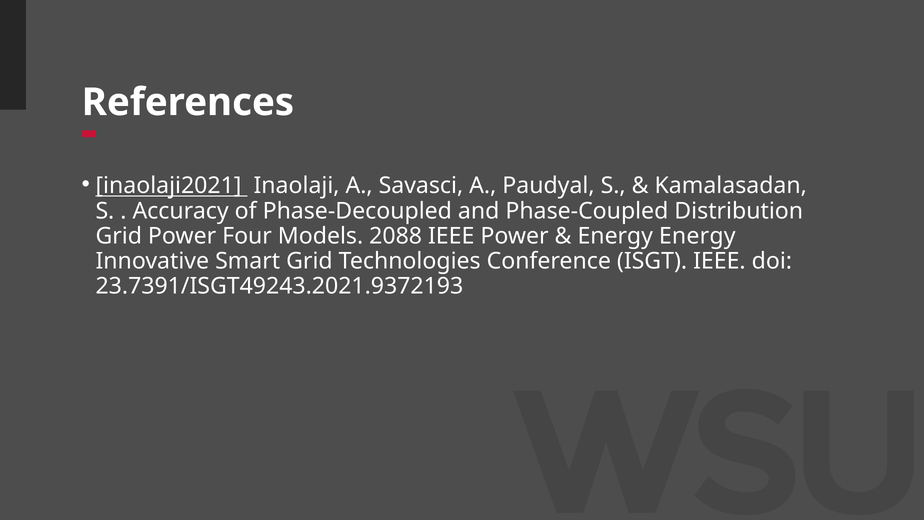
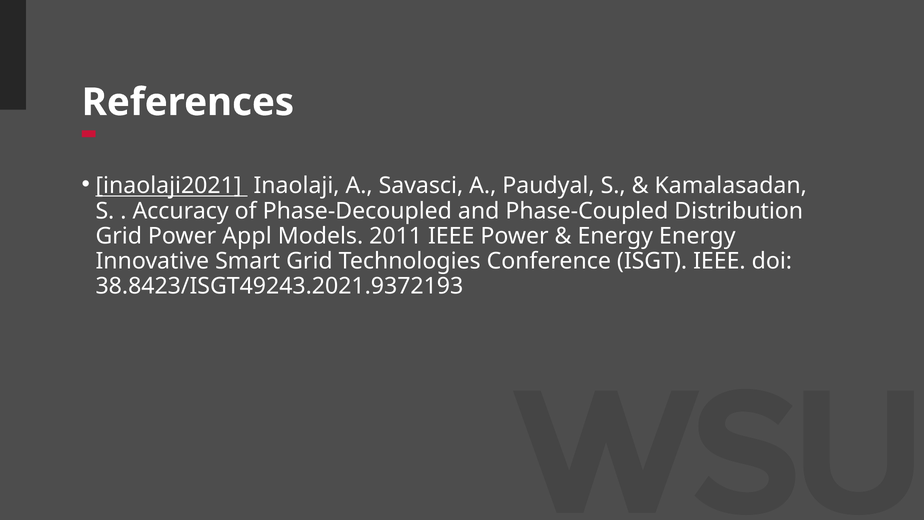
Four: Four -> Appl (247, 236)
2088: 2088 -> 2011 (396, 236)
23.7391/ISGT49243.2021.9372193: 23.7391/ISGT49243.2021.9372193 -> 38.8423/ISGT49243.2021.9372193 (279, 286)
